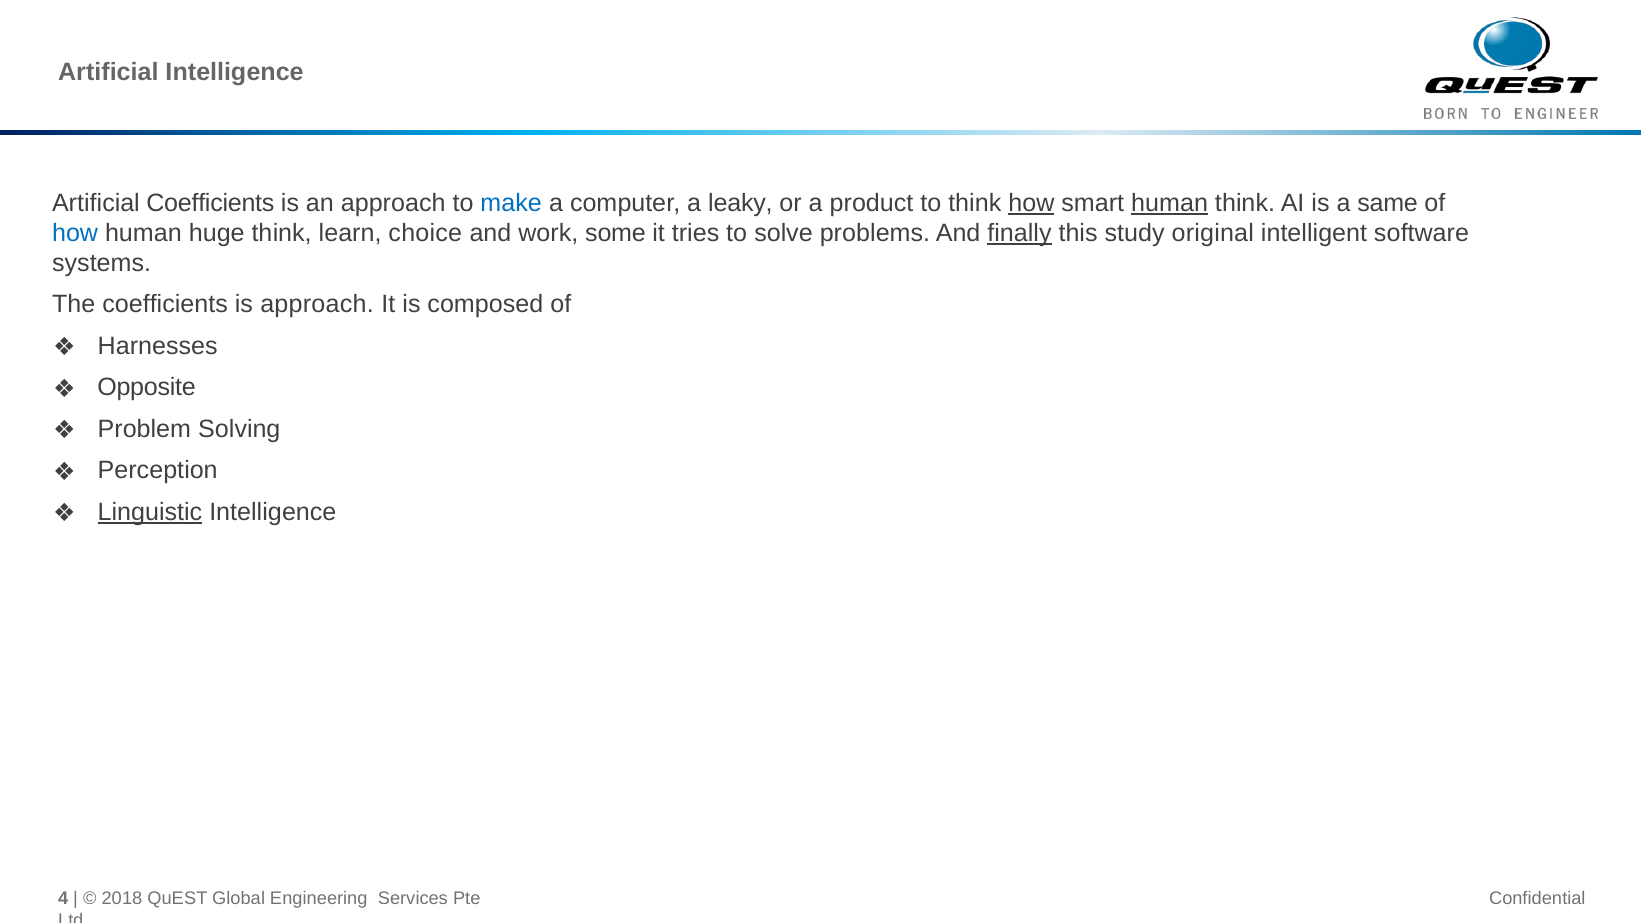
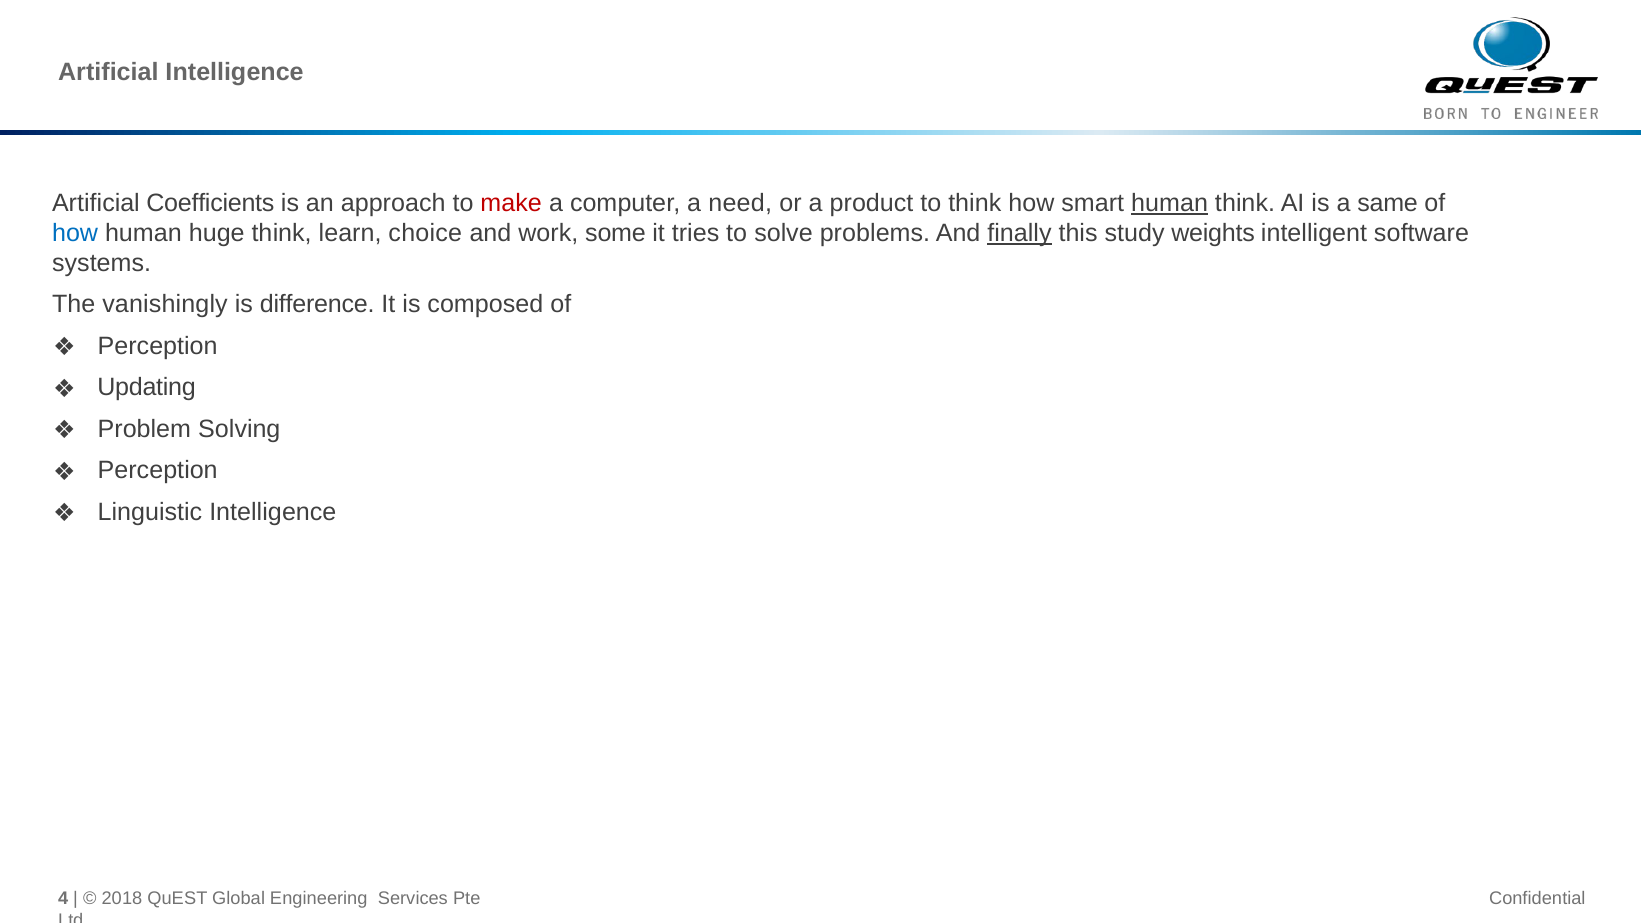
make colour: blue -> red (511, 203)
leaky: leaky -> need (740, 203)
how underline: present -> none (1031, 203)
original: original -> weights (1213, 233)
The coefficients: coefficients -> vanishingly (165, 305)
is approach: approach -> difference (317, 305)
Harnesses: Harnesses -> Perception (158, 346)
Opposite: Opposite -> Updating (147, 388)
Linguistic underline: present -> none (150, 512)
